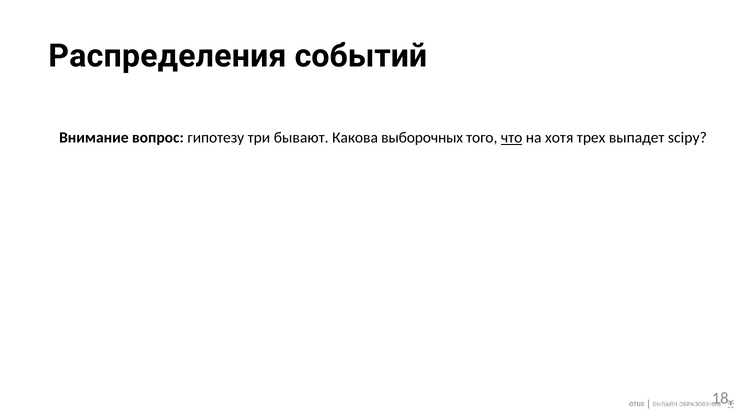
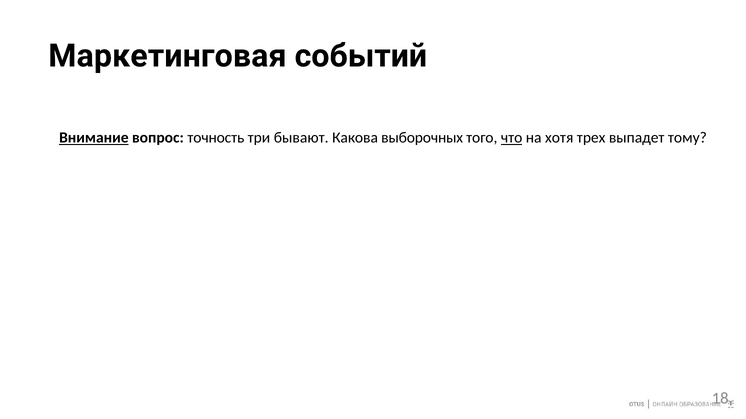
Распределения: Распределения -> Маркетинговая (167, 56)
Внимание underline: none -> present (94, 138)
гипотезу: гипотезу -> точность (216, 138)
scipy: scipy -> тому (687, 138)
